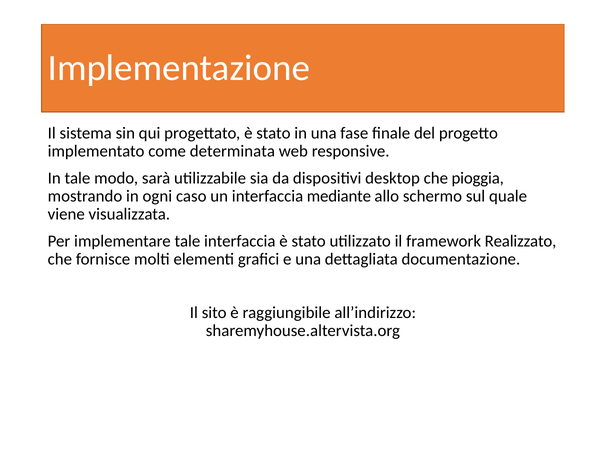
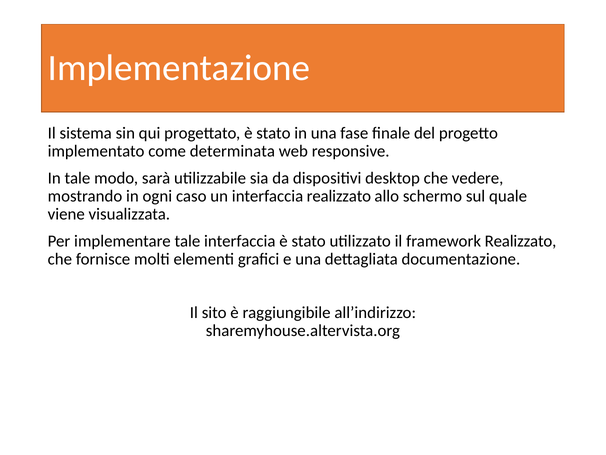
pioggia: pioggia -> vedere (478, 178)
interfaccia mediante: mediante -> realizzato (339, 196)
